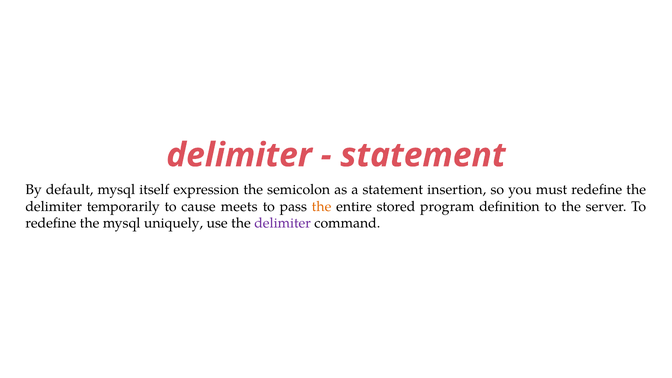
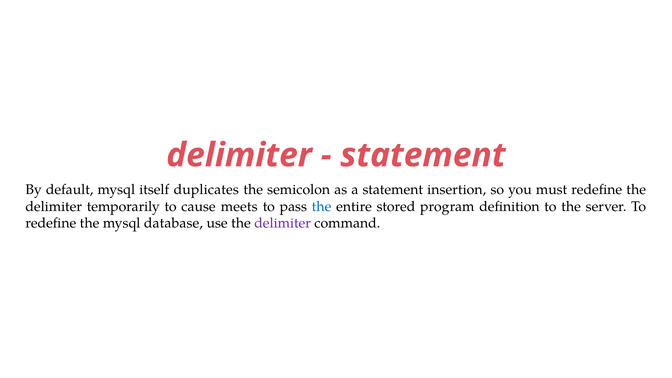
expression: expression -> duplicates (206, 190)
the colour: orange -> blue (322, 206)
uniquely: uniquely -> database (173, 223)
